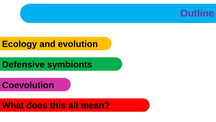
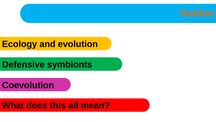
Outline colour: purple -> orange (197, 13)
